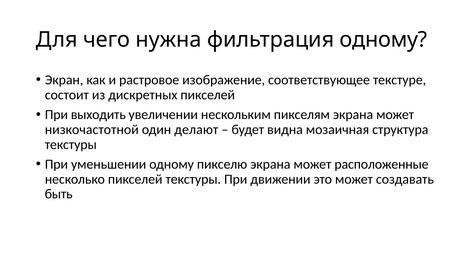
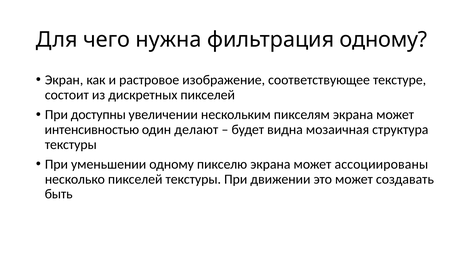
выходить: выходить -> доступны (98, 114)
низкочастотной: низкочастотной -> интенсивностью (92, 129)
расположенные: расположенные -> ассоциированы (381, 164)
